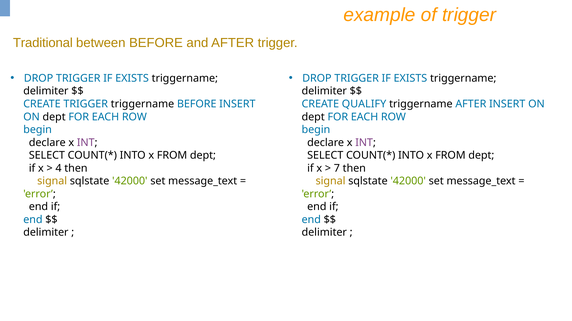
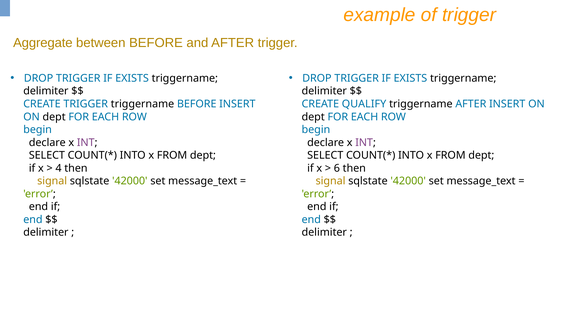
Traditional: Traditional -> Aggregate (43, 43)
7: 7 -> 6 (337, 169)
